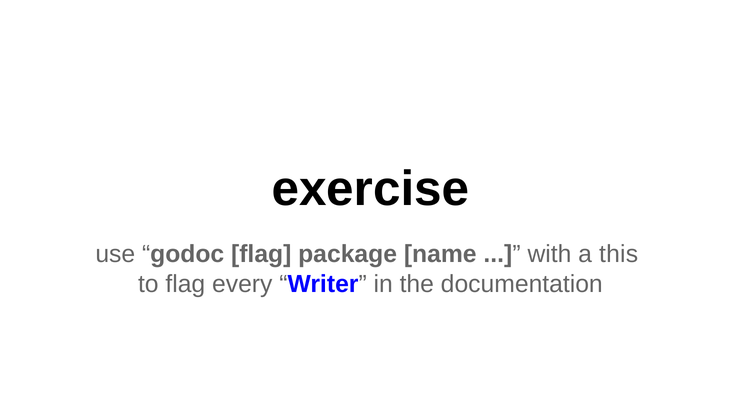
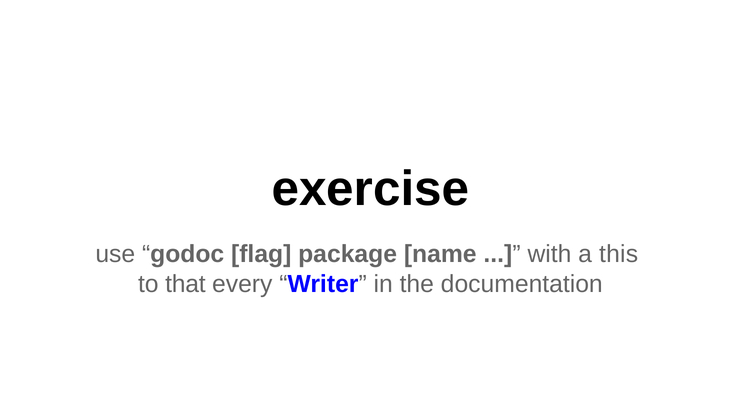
to flag: flag -> that (185, 284)
